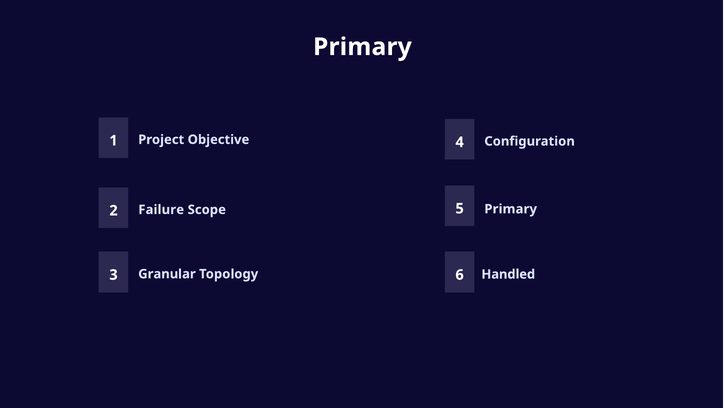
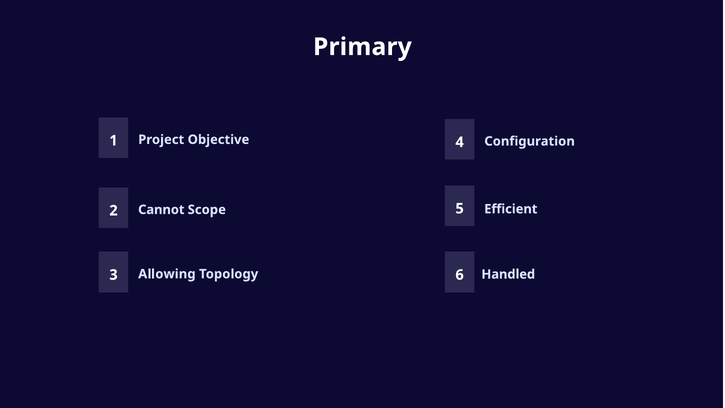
5 Primary: Primary -> Efficient (511, 209)
Failure: Failure -> Cannot (161, 210)
Granular: Granular -> Allowing (167, 274)
